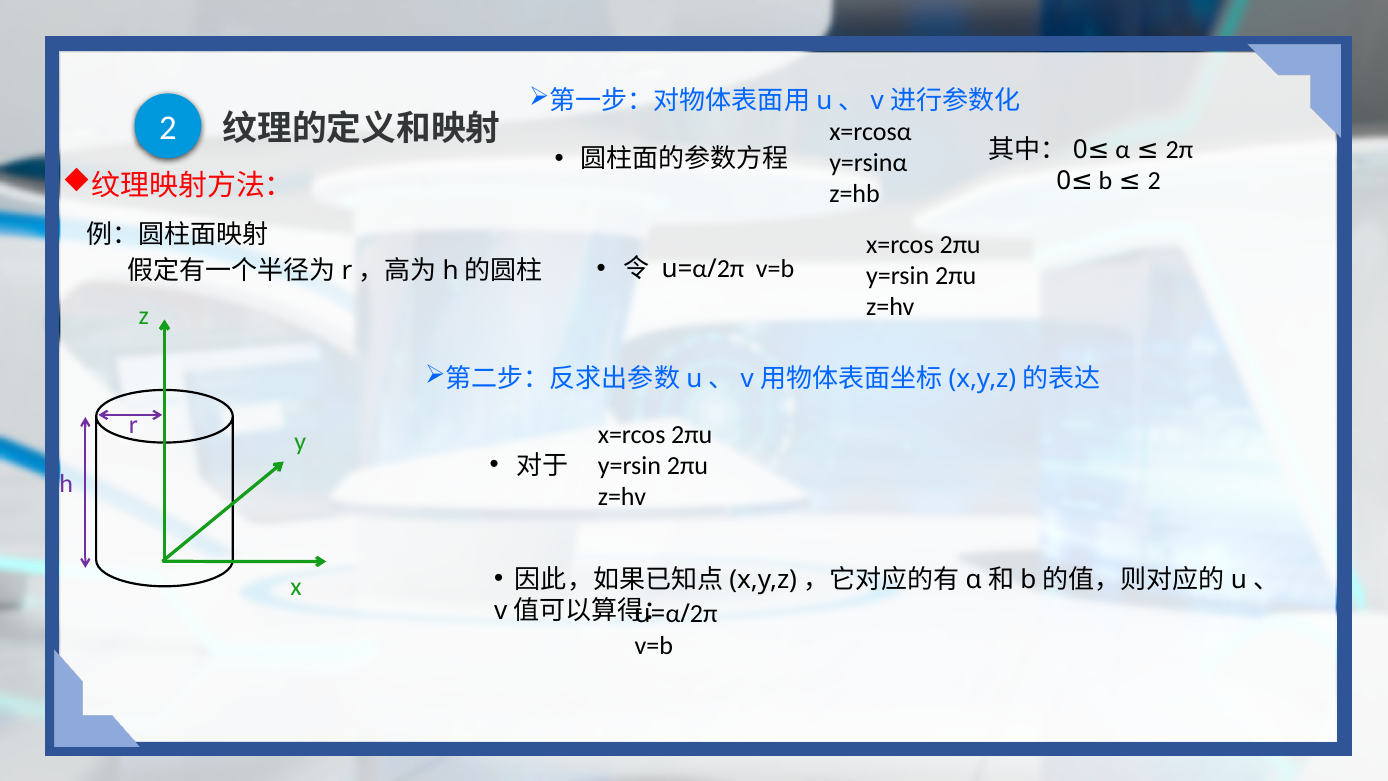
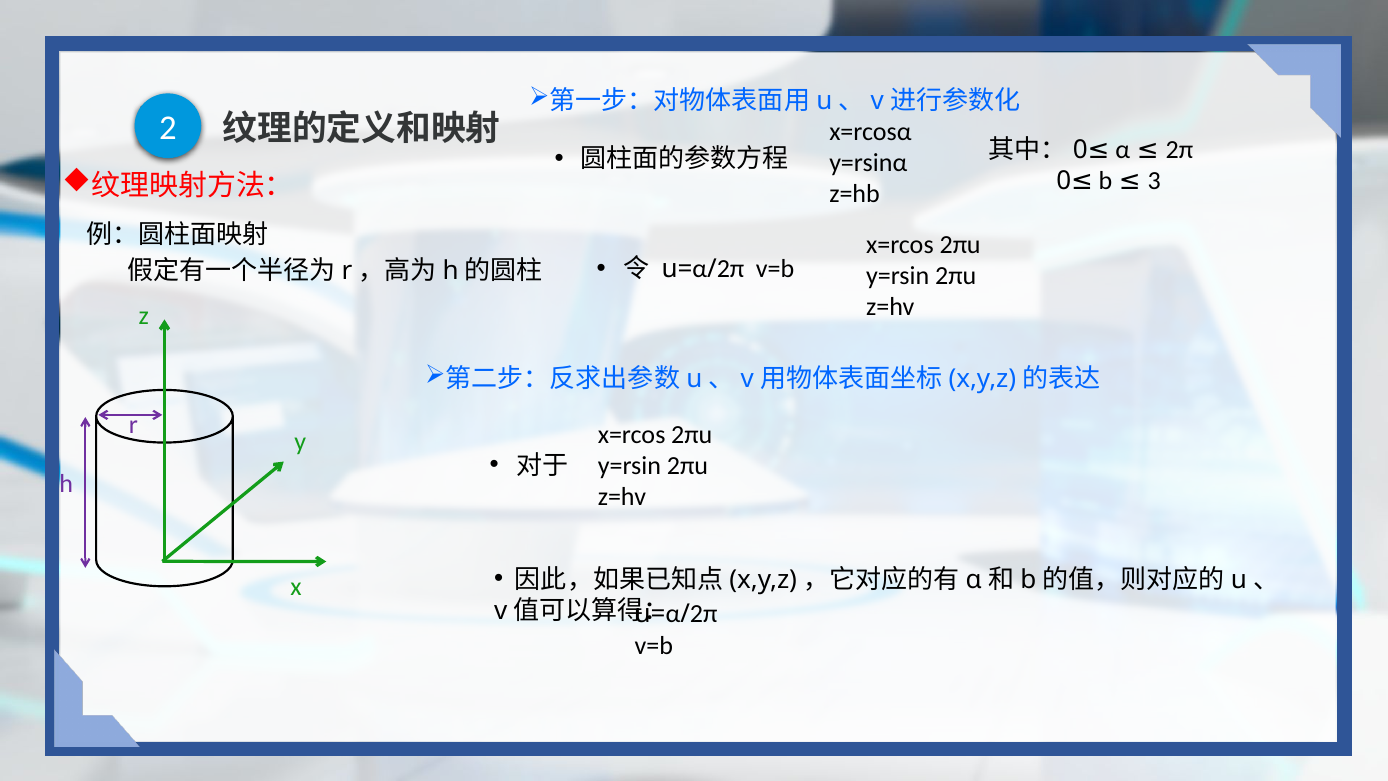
2: 2 -> 3 (1154, 181)
